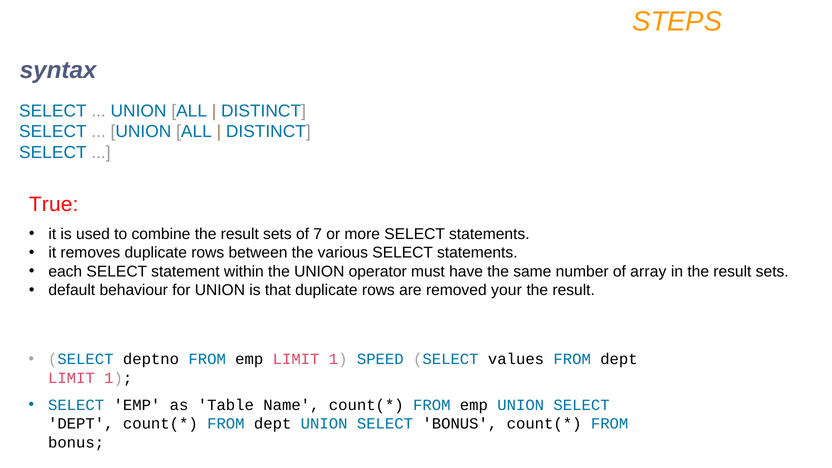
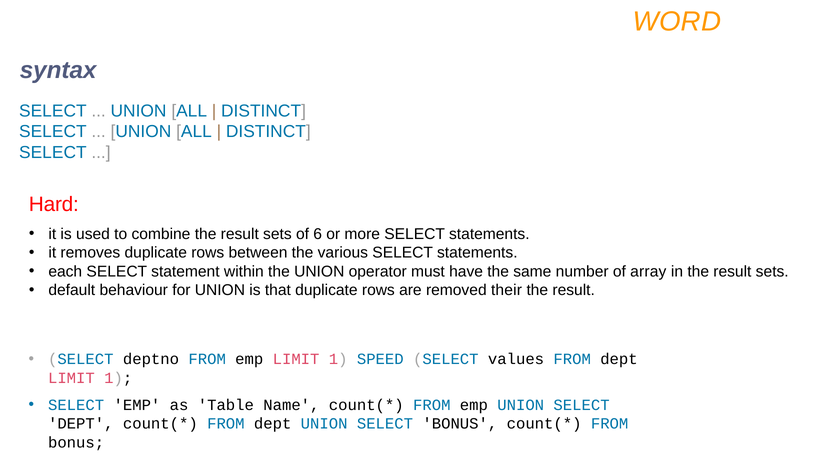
STEPS: STEPS -> WORD (677, 22)
True: True -> Hard (54, 204)
7: 7 -> 6 (318, 234)
your: your -> their (506, 290)
